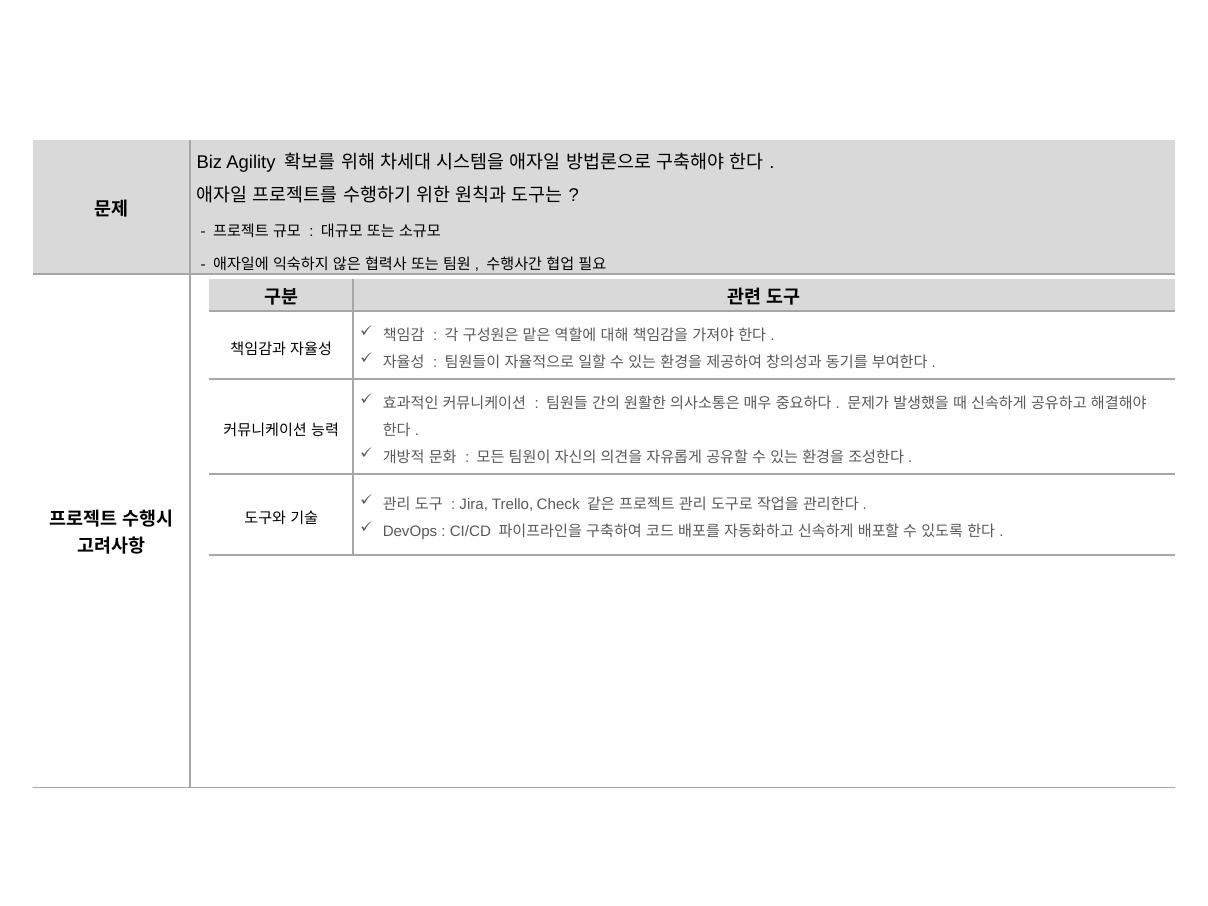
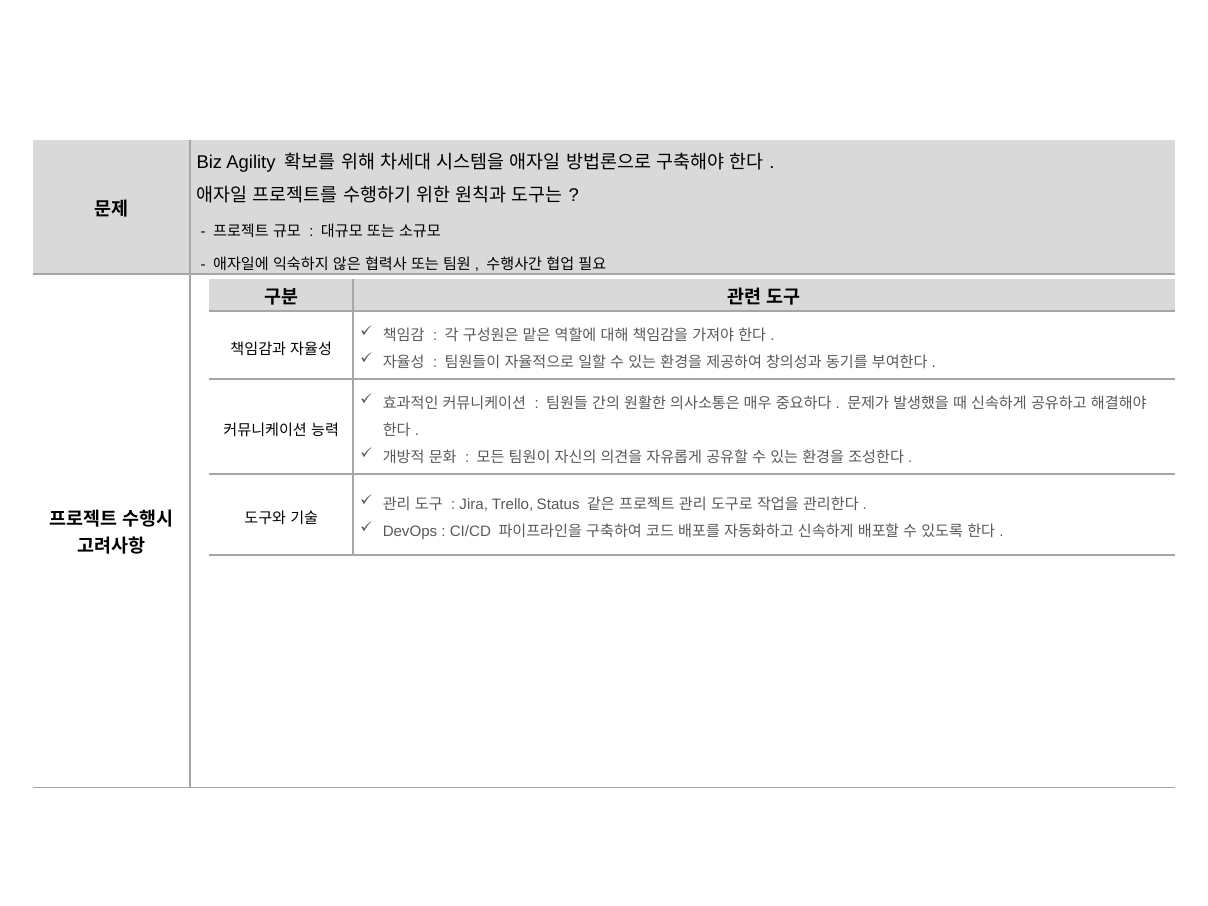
Check: Check -> Status (558, 505)
